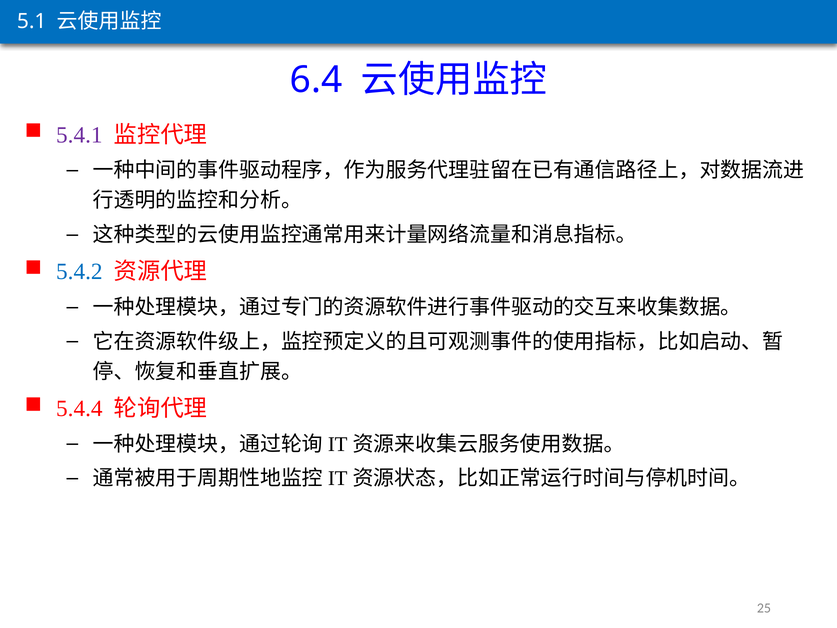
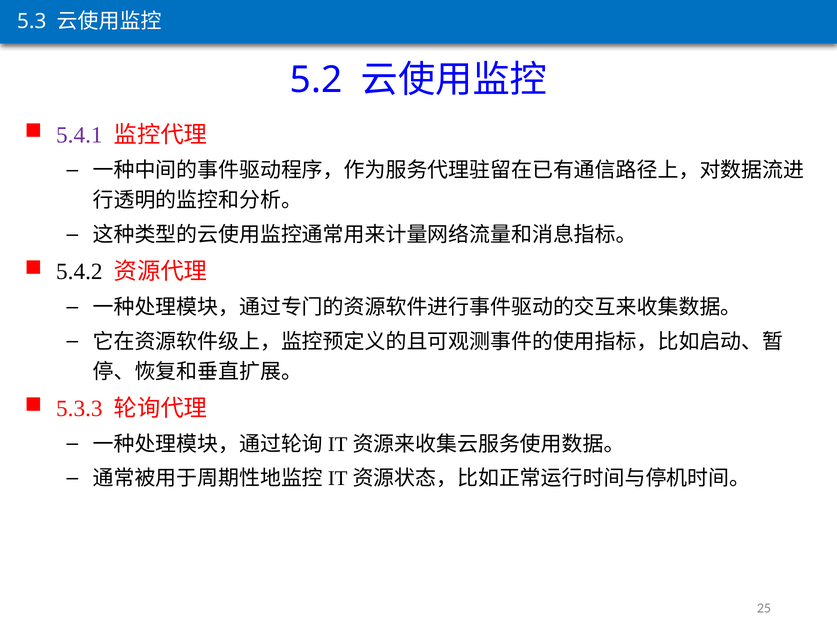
5.1: 5.1 -> 5.3 (32, 21)
6.4: 6.4 -> 5.2 (316, 80)
5.4.2 colour: blue -> black (79, 272)
5.4.4: 5.4.4 -> 5.3.3 (79, 408)
